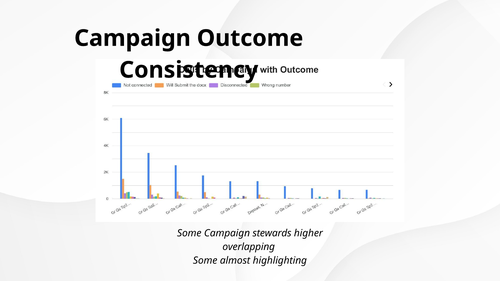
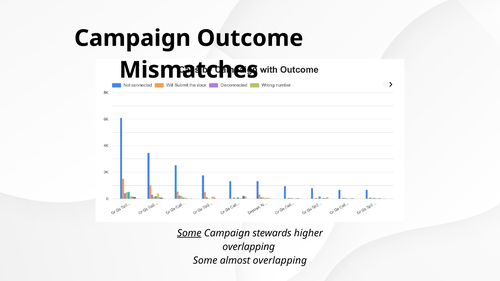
Consistency: Consistency -> Mismatches (189, 70)
Some underline: none -> present (189, 233)
almost highlighting: highlighting -> overlapping (280, 261)
